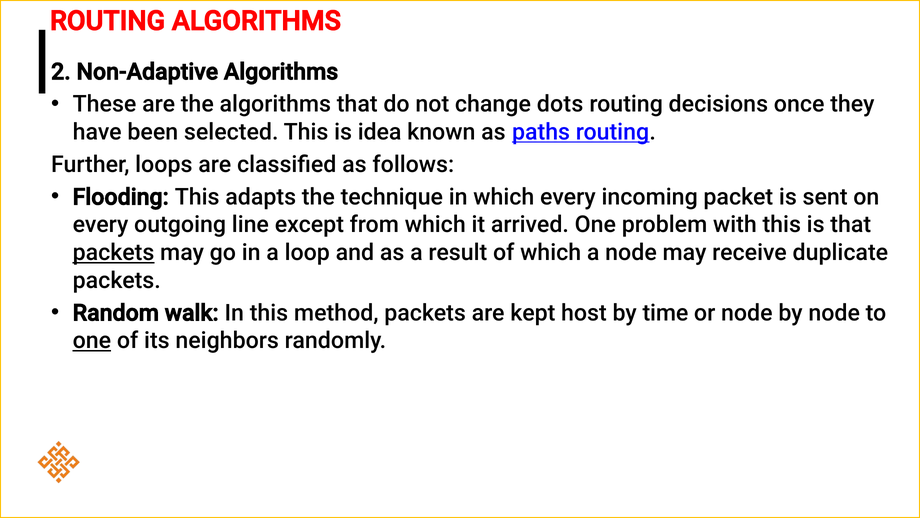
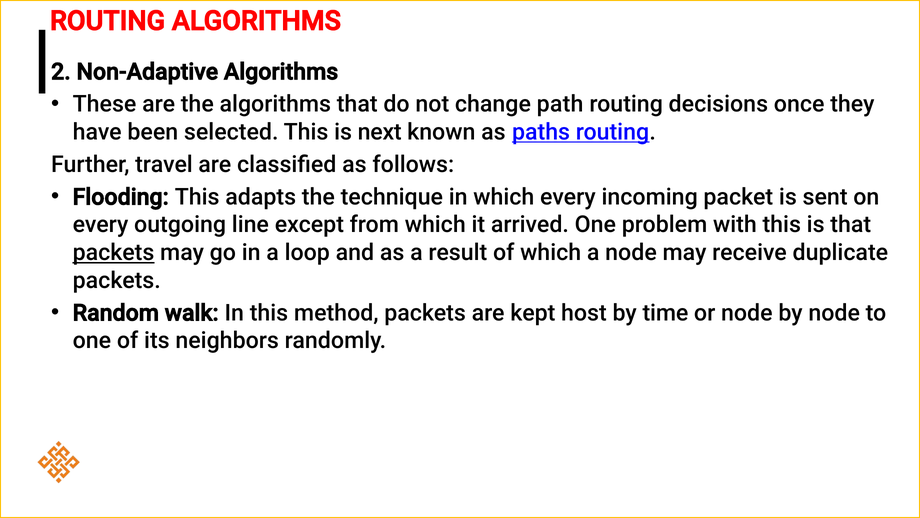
dots: dots -> path (560, 104)
idea: idea -> next (380, 132)
loops: loops -> travel (164, 164)
one underline: present -> none (92, 340)
